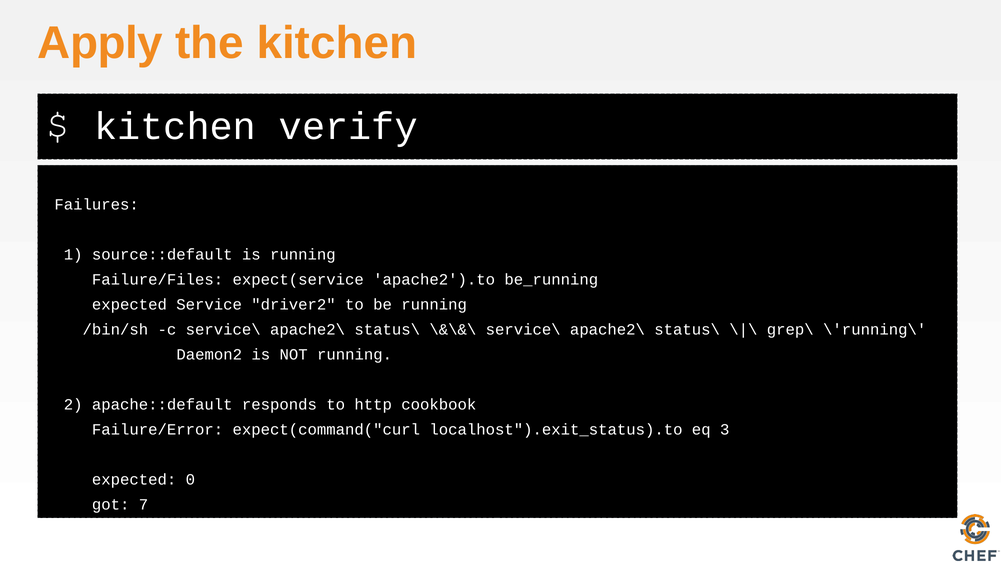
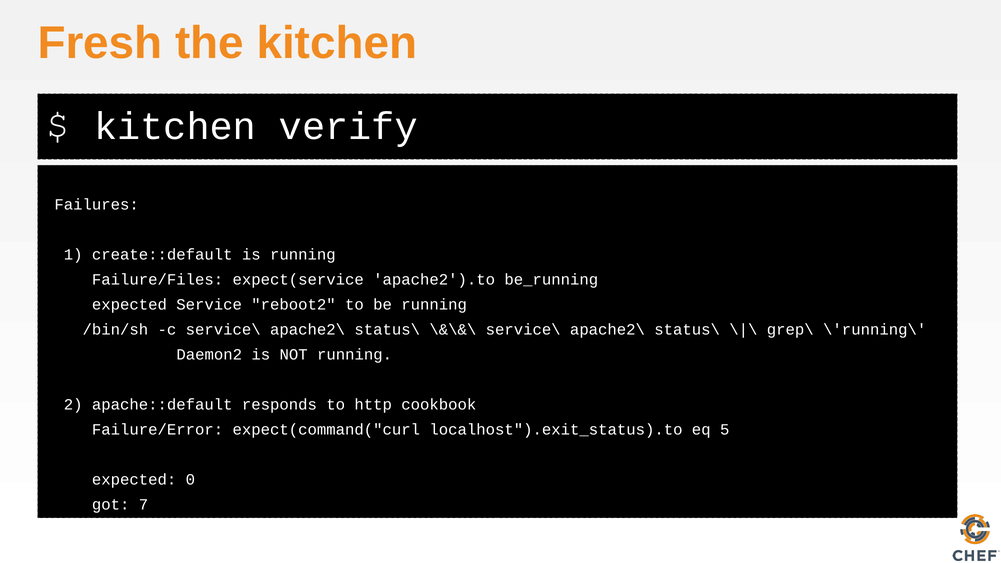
Apply: Apply -> Fresh (100, 43)
source::default: source::default -> create::default (162, 254)
driver2: driver2 -> reboot2 (294, 305)
3: 3 -> 5 (725, 430)
